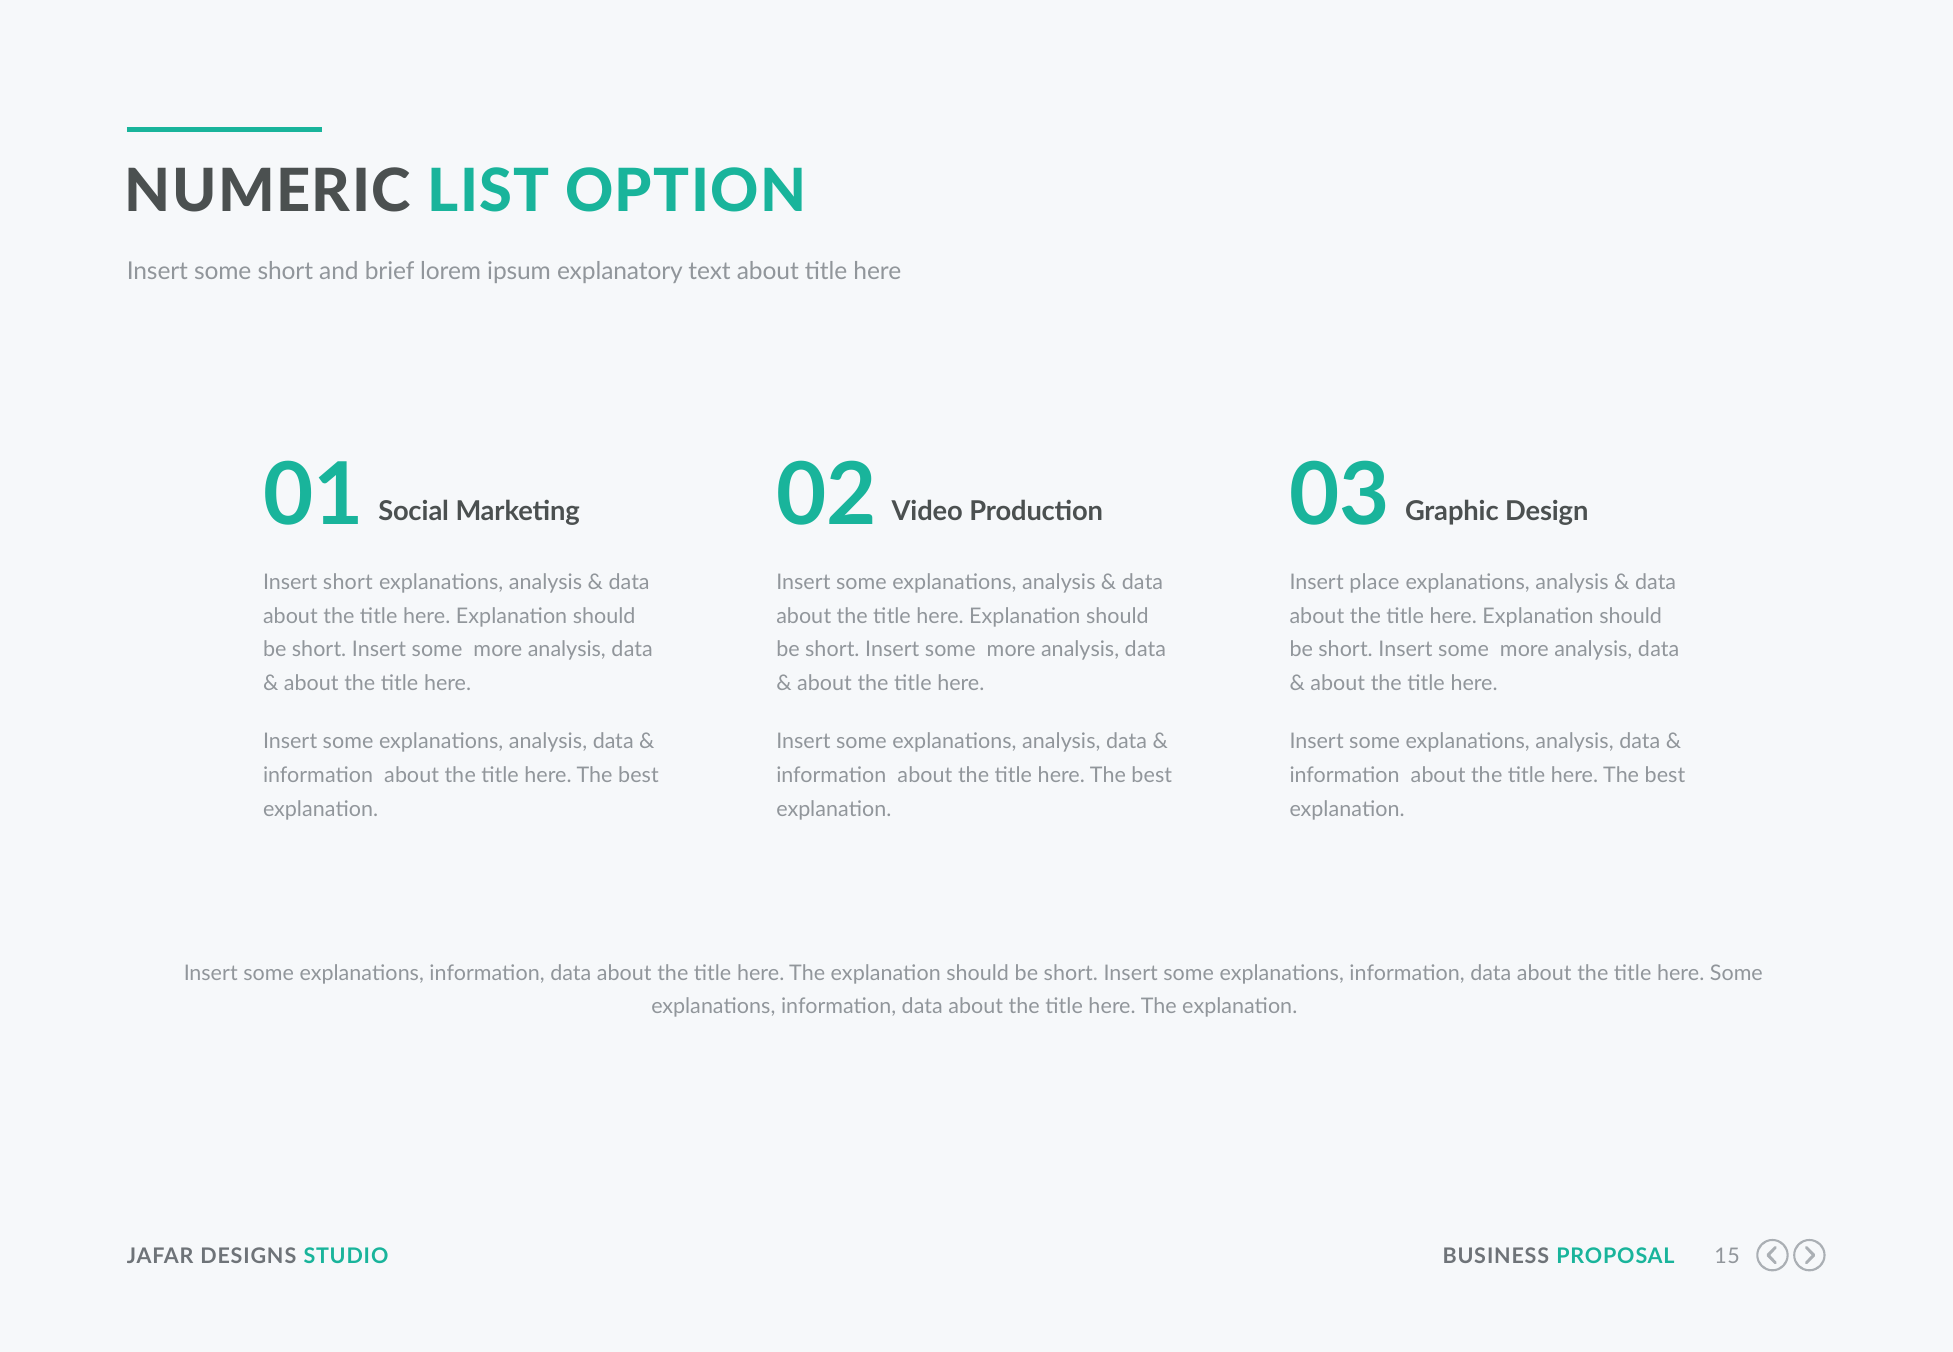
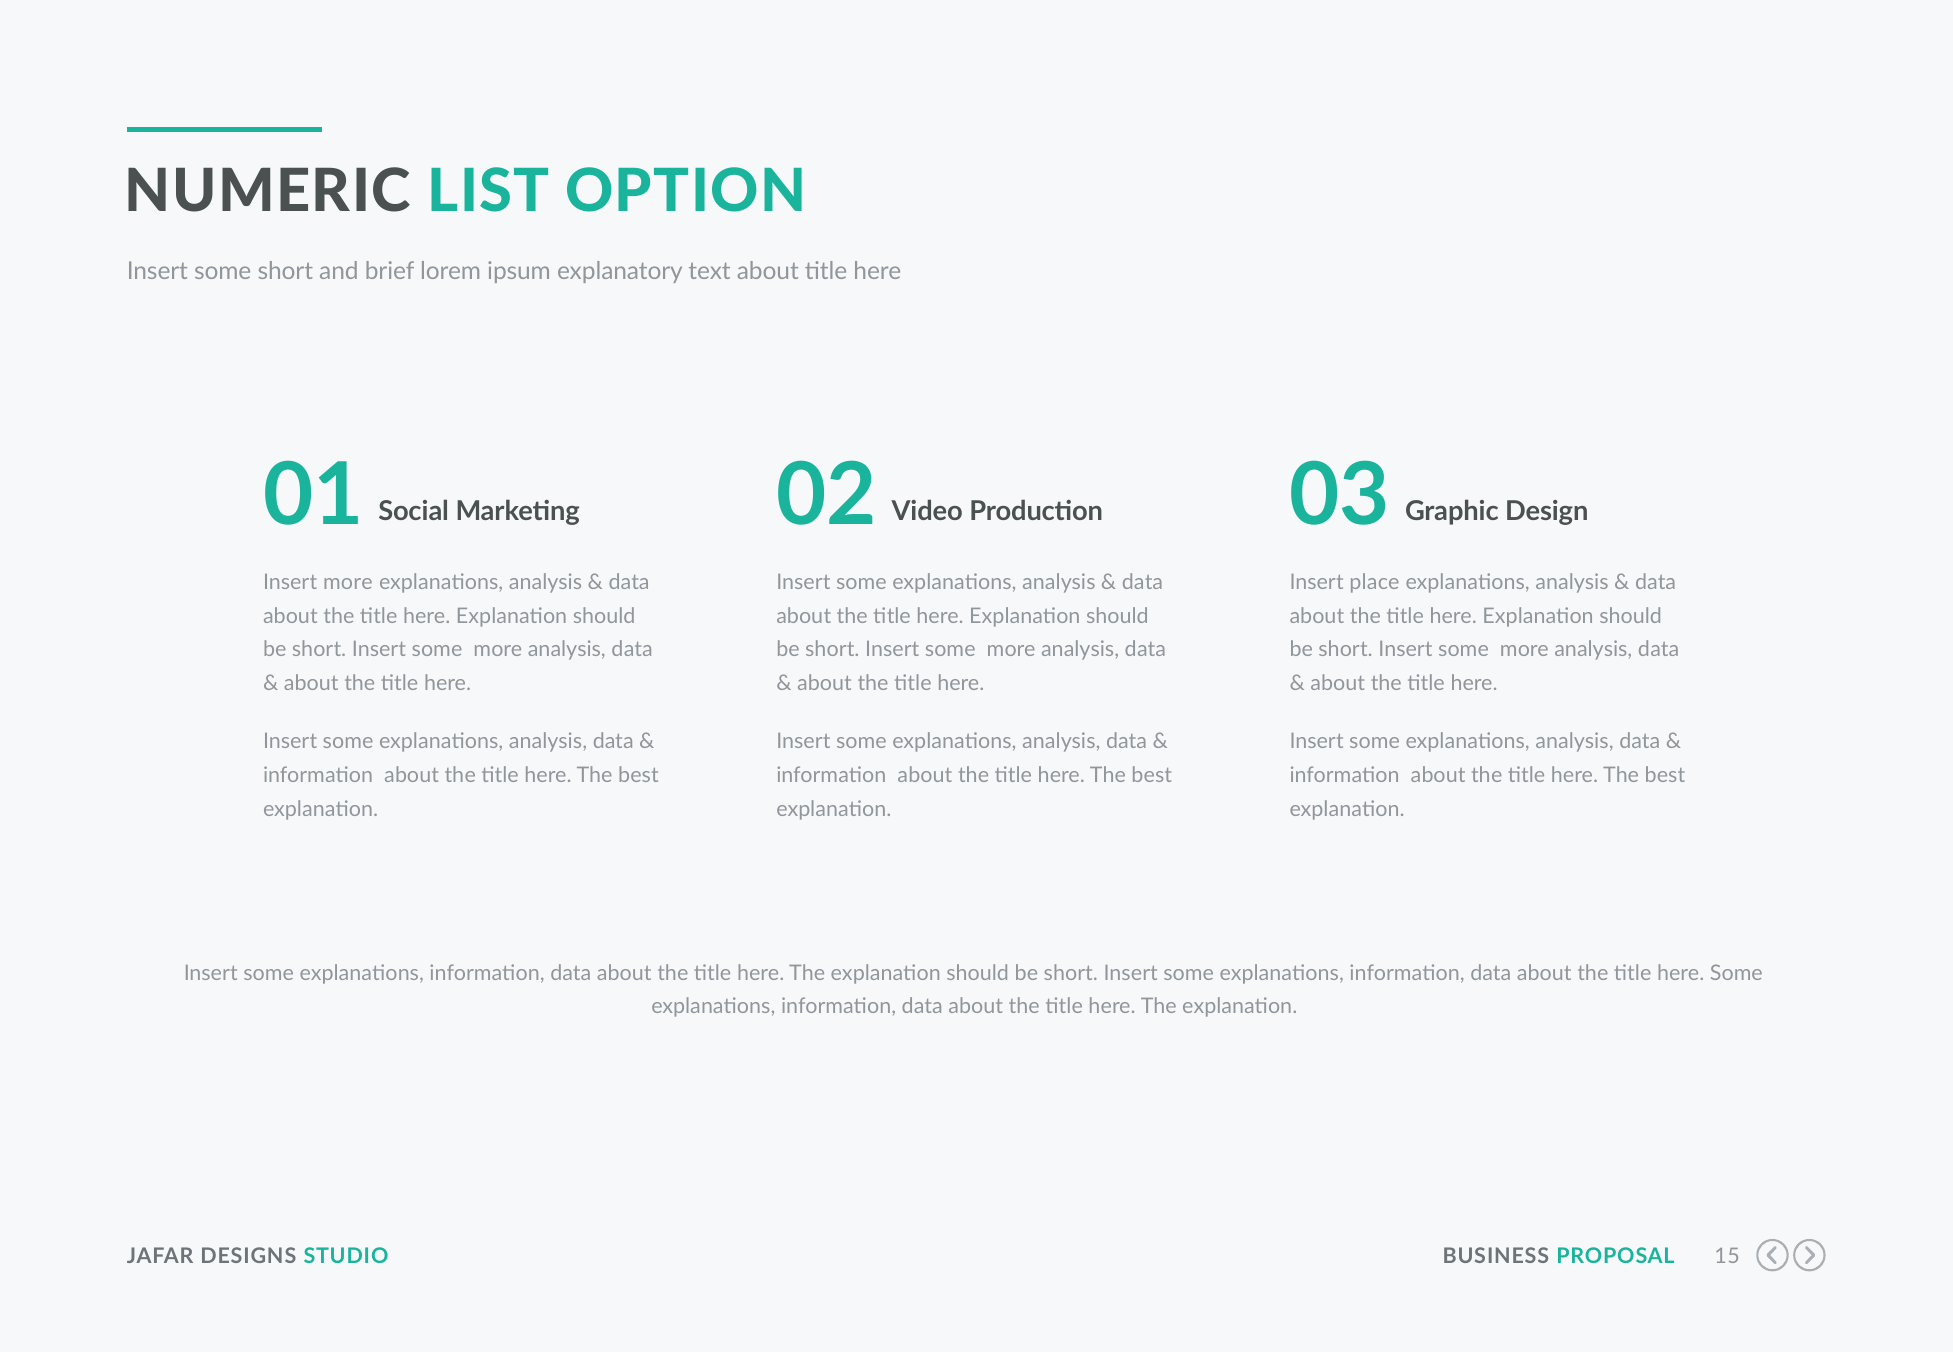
Insert short: short -> more (348, 582)
